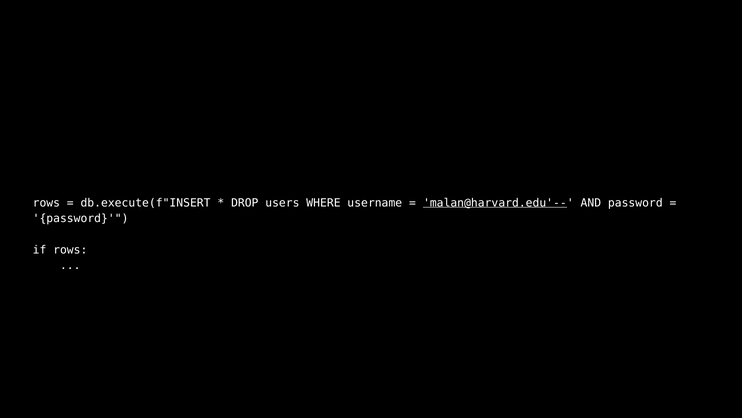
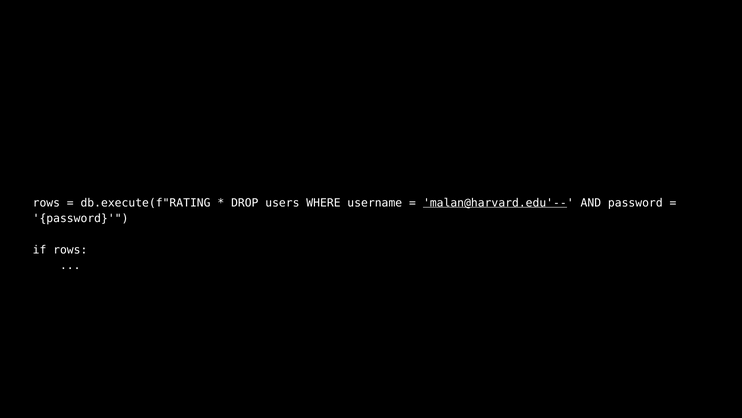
db.execute(f"INSERT: db.execute(f"INSERT -> db.execute(f"RATING (146, 203)
